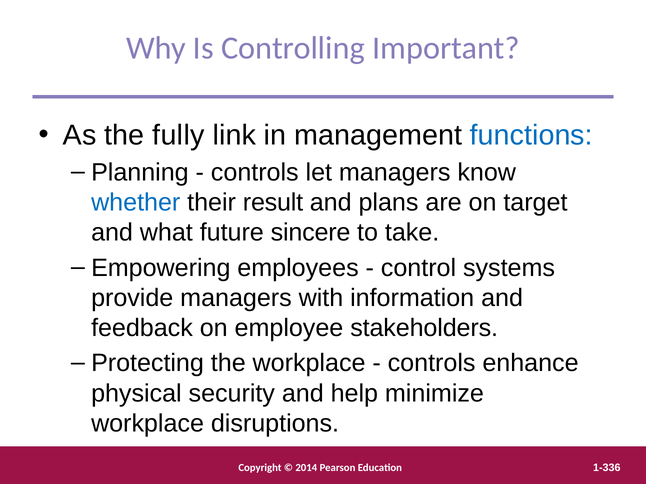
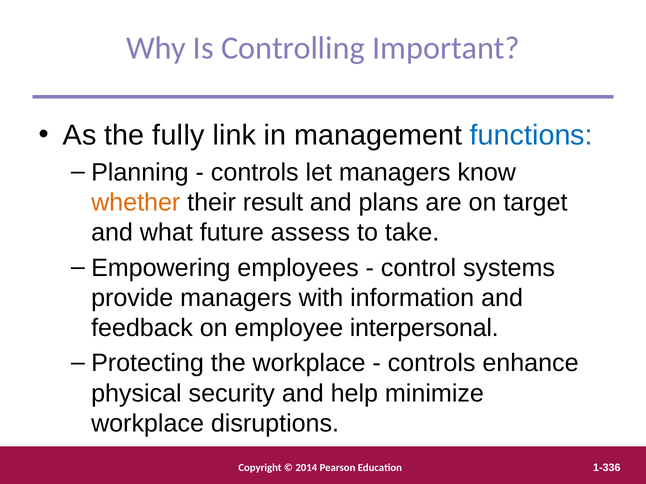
whether colour: blue -> orange (136, 203)
sincere: sincere -> assess (310, 233)
stakeholders: stakeholders -> interpersonal (424, 328)
